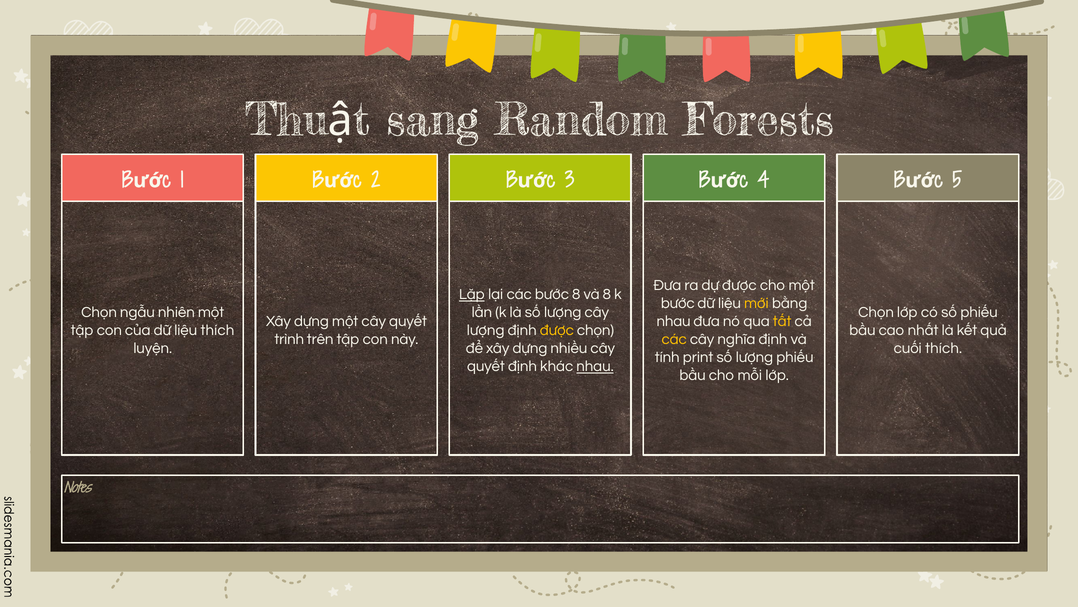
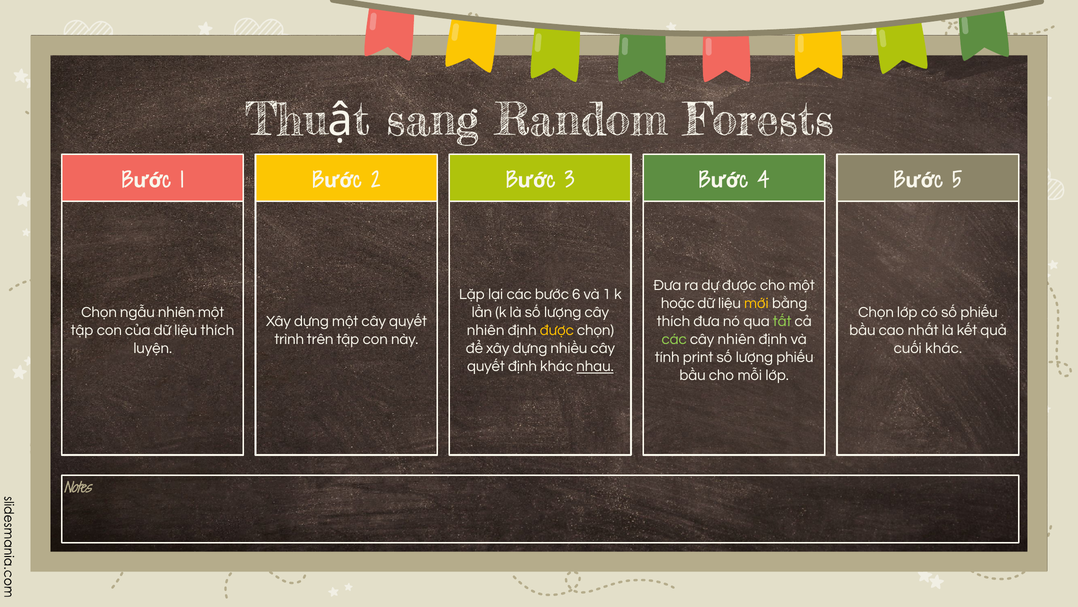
Lặp underline: present -> none (472, 294)
bước 8: 8 -> 6 (576, 294)
và 8: 8 -> 1 (607, 294)
bước: bước -> hoặc (678, 303)
nhau: nhau -> thích (673, 321)
tất colour: yellow -> light green (782, 321)
lượng: lượng -> nhiên (486, 330)
các colour: yellow -> light green (674, 339)
nghĩa: nghĩa -> nhiên (736, 339)
cuối thích: thích -> khác (944, 348)
